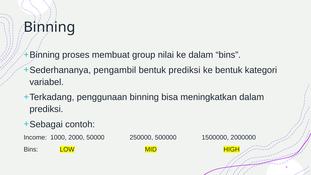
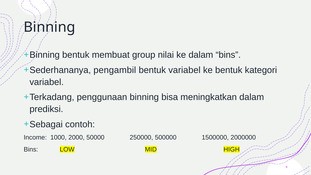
Binning proses: proses -> bentuk (76, 55)
bentuk prediksi: prediksi -> variabel (184, 70)
